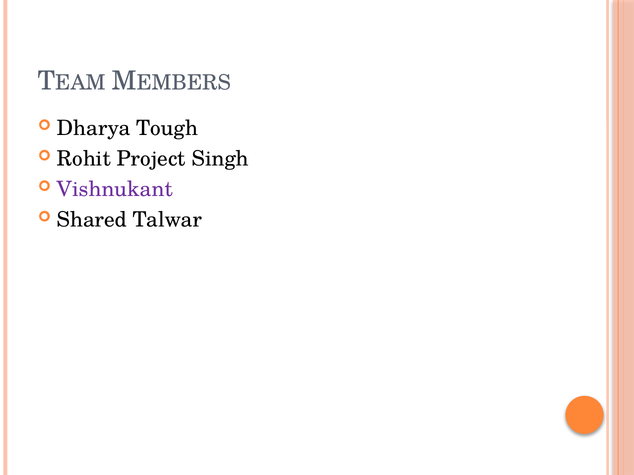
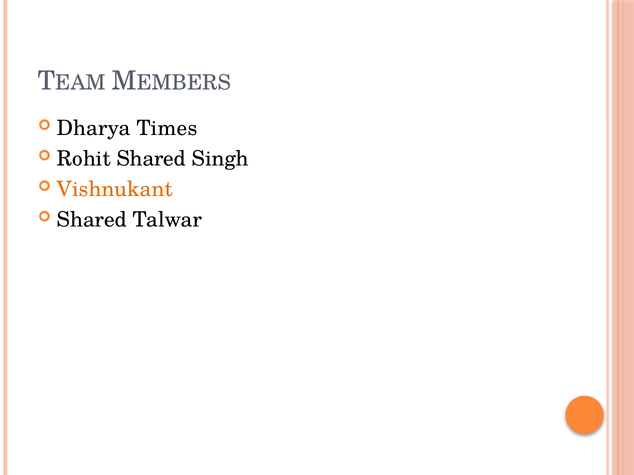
Tough: Tough -> Times (167, 128)
Rohit Project: Project -> Shared (151, 159)
Vishnukant colour: purple -> orange (115, 190)
